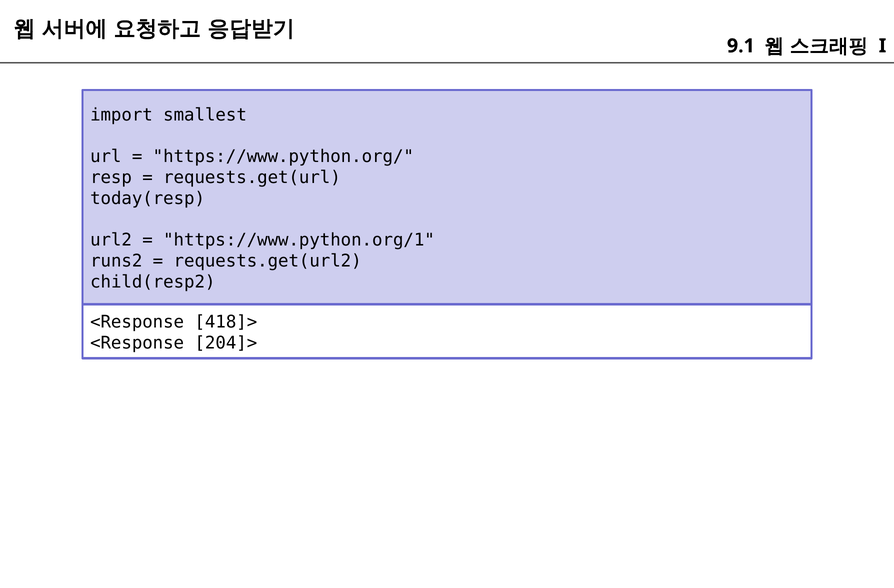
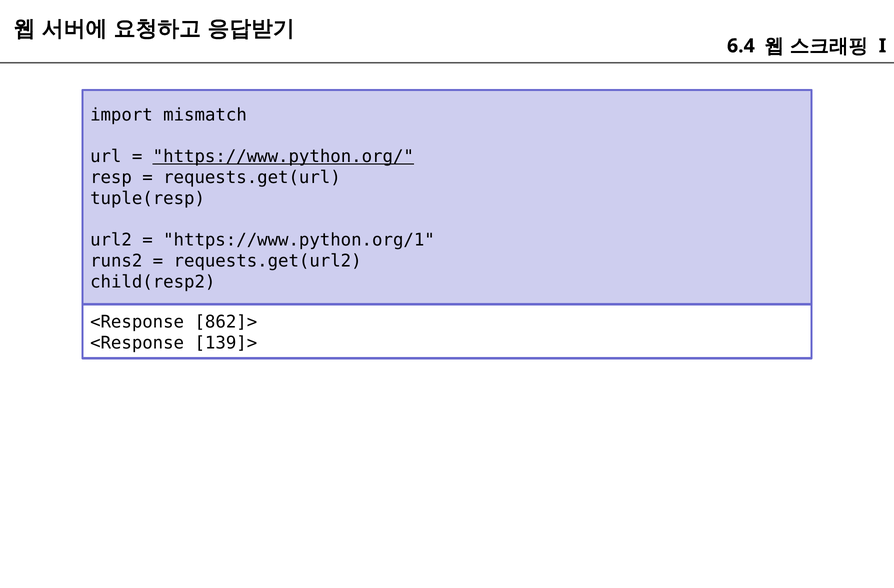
9.1: 9.1 -> 6.4 (741, 46)
smallest: smallest -> mismatch (205, 115)
https://www.python.org/ underline: none -> present (283, 156)
today(resp: today(resp -> tuple(resp (148, 198)
418]>: 418]> -> 862]> (226, 322)
204]>: 204]> -> 139]> (226, 342)
